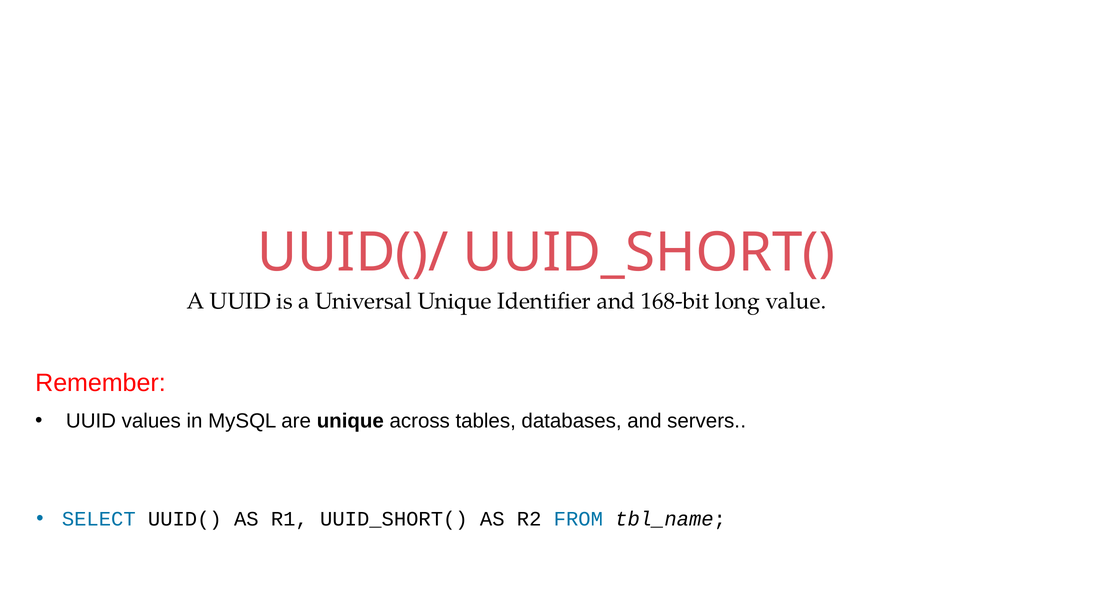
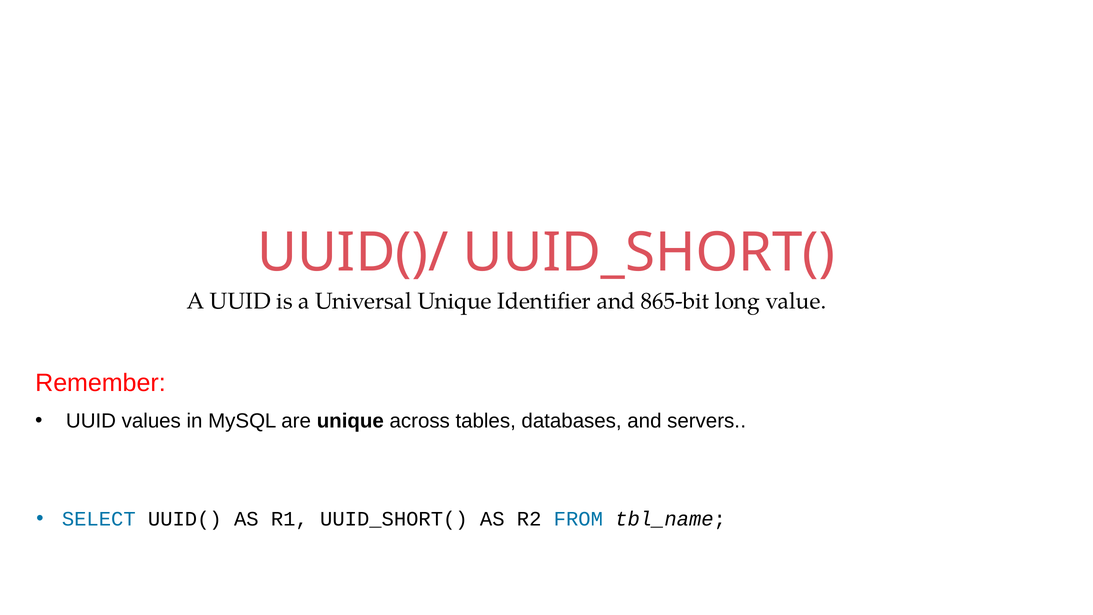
168-bit: 168-bit -> 865-bit (675, 301)
